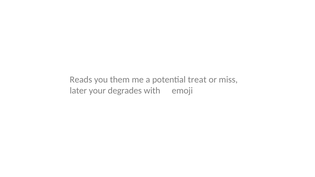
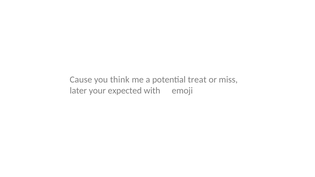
Reads: Reads -> Cause (81, 80)
them: them -> think (120, 80)
degrades: degrades -> expected (125, 91)
